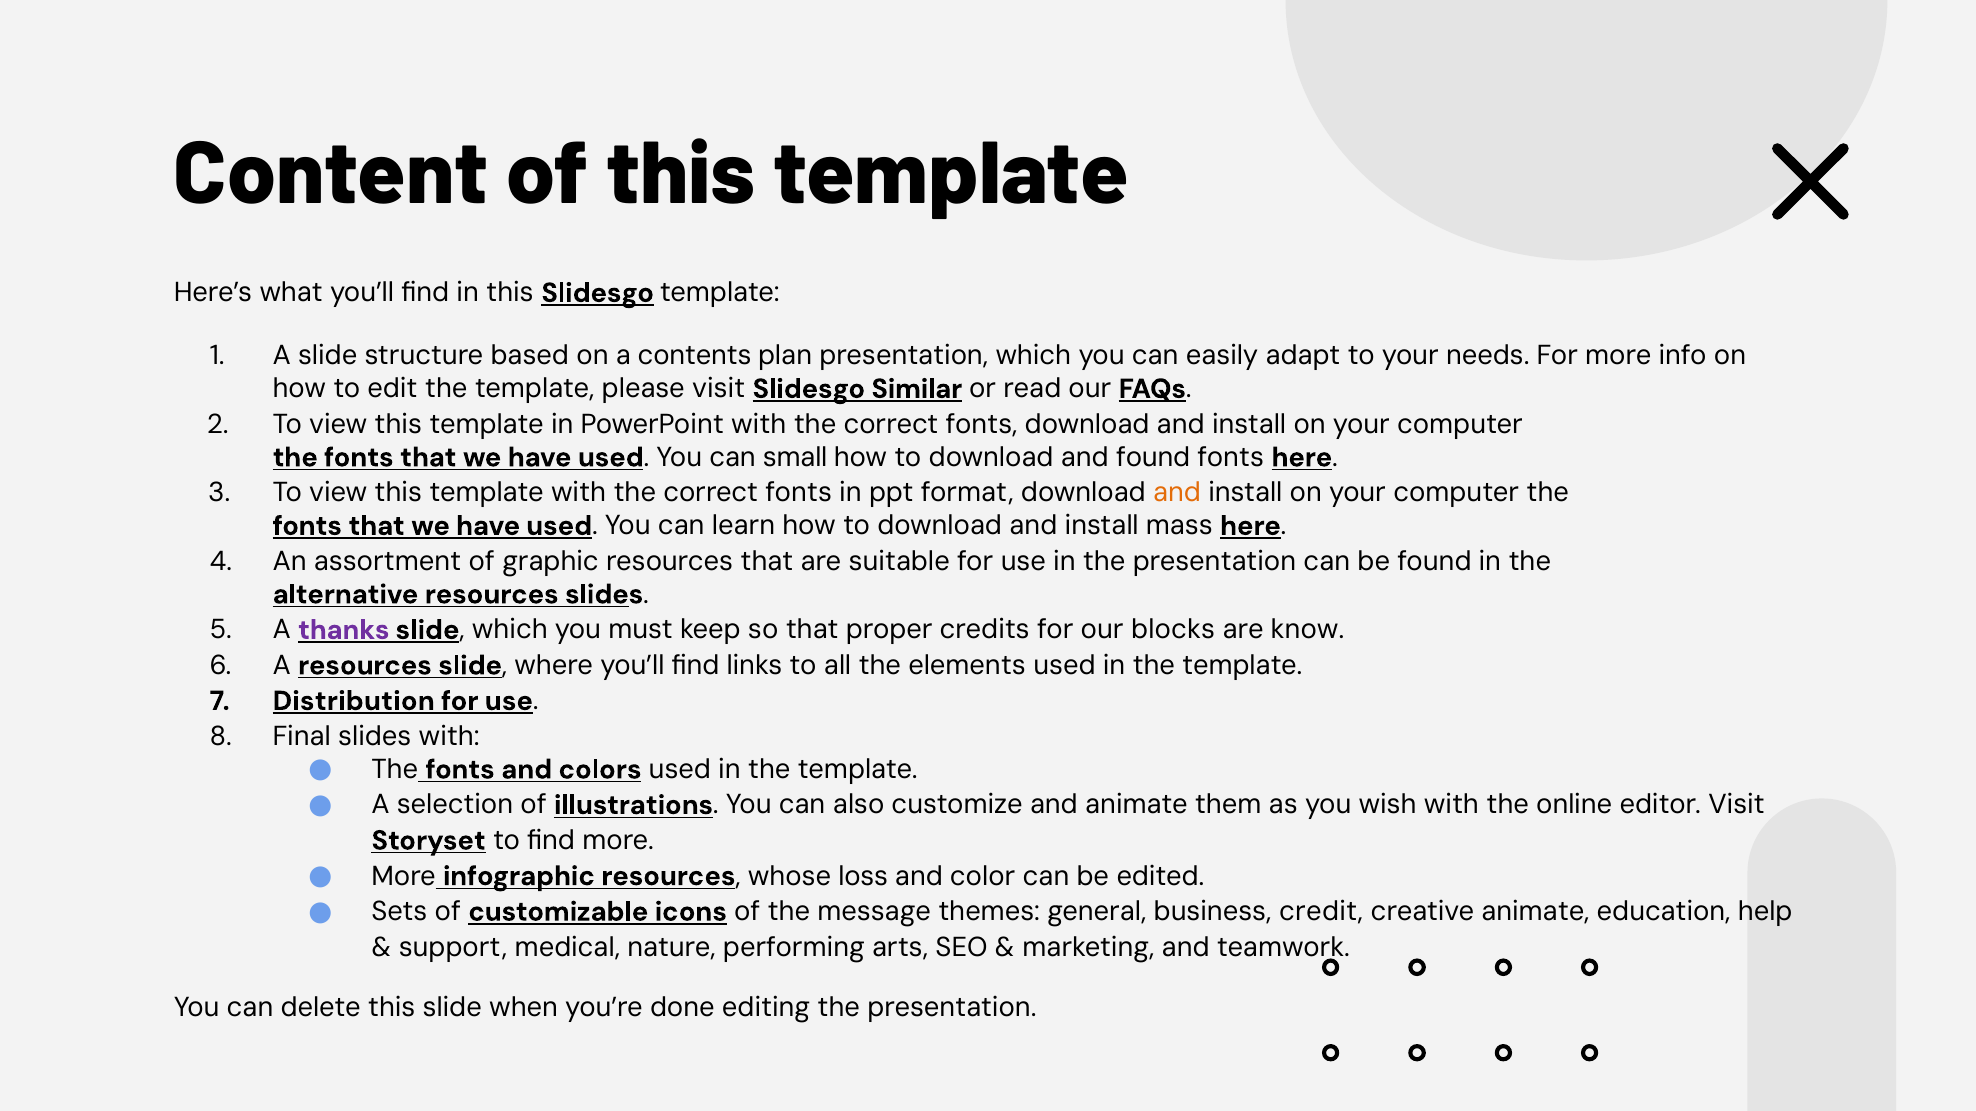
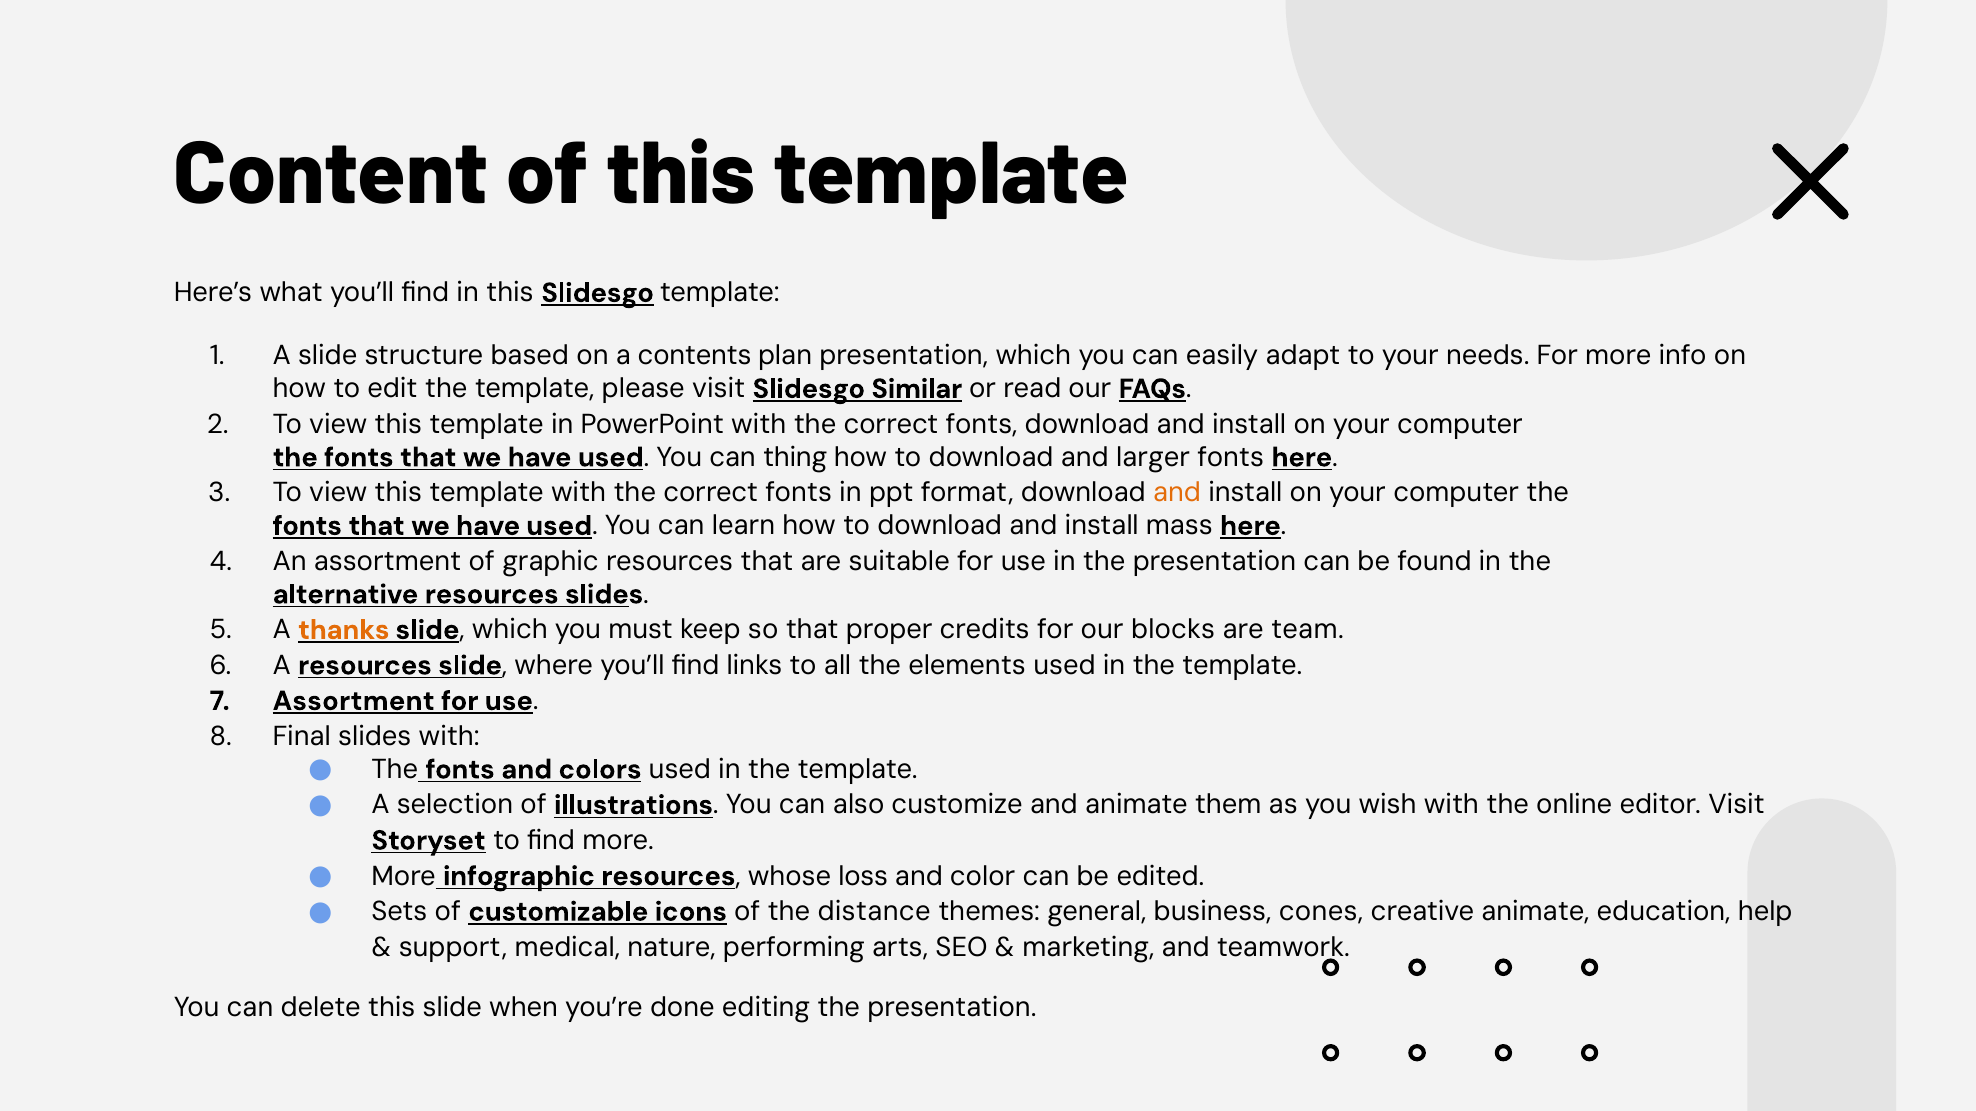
small: small -> thing (795, 457)
and found: found -> larger (1153, 457)
thanks colour: purple -> orange (344, 630)
know: know -> team (1307, 630)
Distribution: Distribution -> Assortment (354, 701)
message: message -> distance (874, 912)
credit: credit -> cones (1321, 912)
